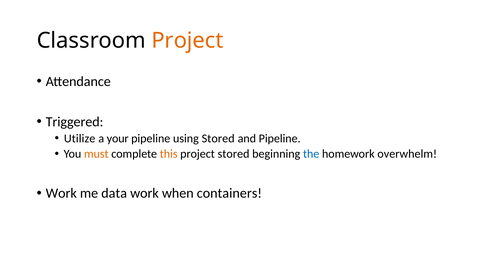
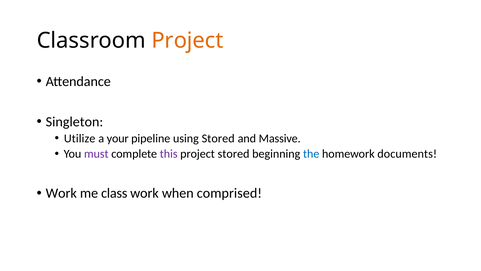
Triggered: Triggered -> Singleton (74, 122)
and Pipeline: Pipeline -> Massive (280, 138)
must colour: orange -> purple (96, 154)
this colour: orange -> purple (169, 154)
overwhelm: overwhelm -> documents (407, 154)
data: data -> class (114, 193)
containers: containers -> comprised (229, 193)
